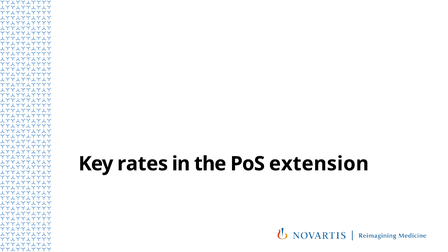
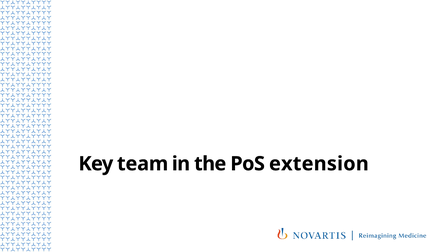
rates: rates -> team (143, 164)
